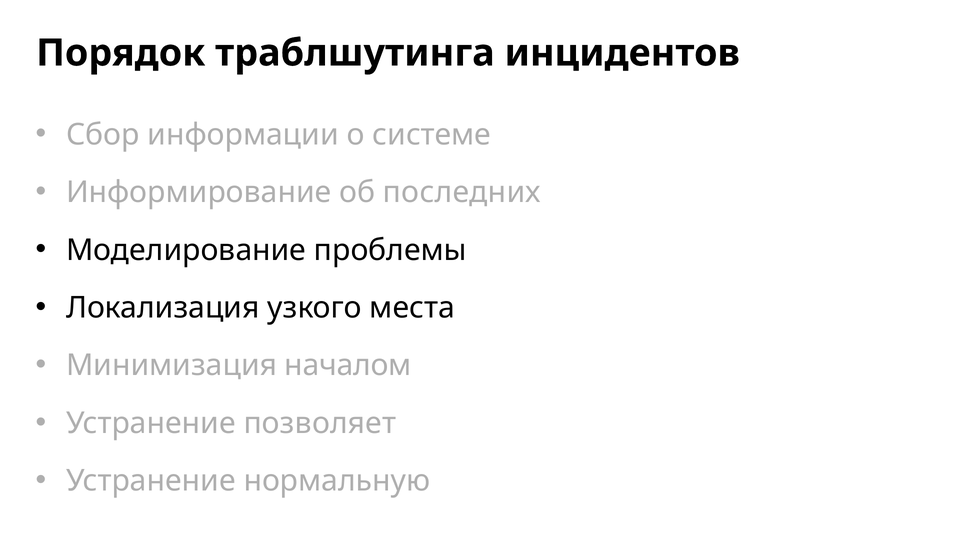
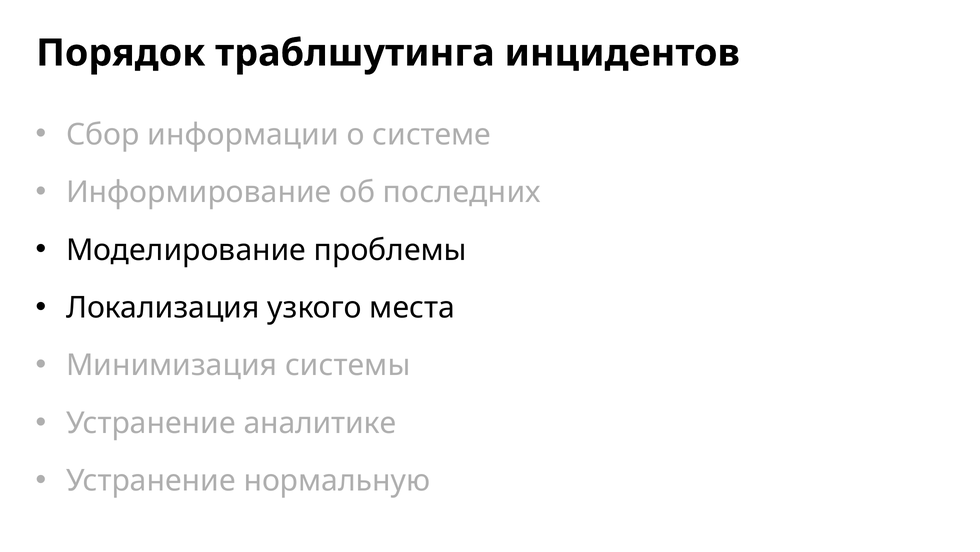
началом: началом -> системы (348, 366)
позволяет: позволяет -> аналитике (320, 424)
